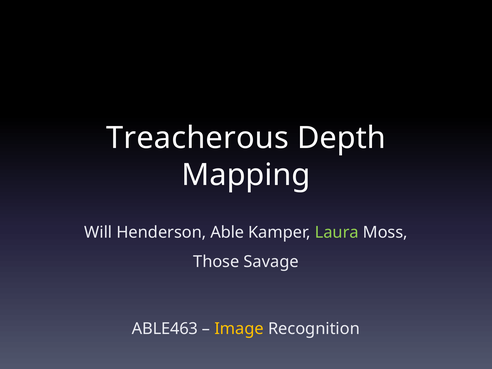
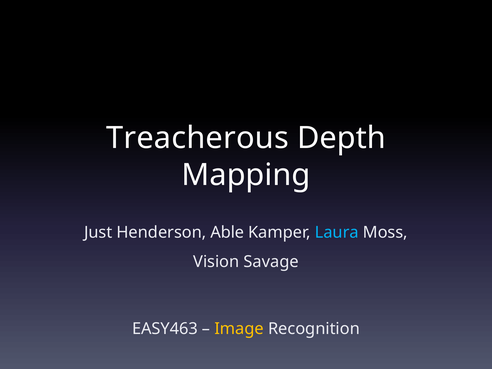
Will: Will -> Just (98, 232)
Laura colour: light green -> light blue (337, 232)
Those: Those -> Vision (216, 262)
ABLE463: ABLE463 -> EASY463 (165, 329)
